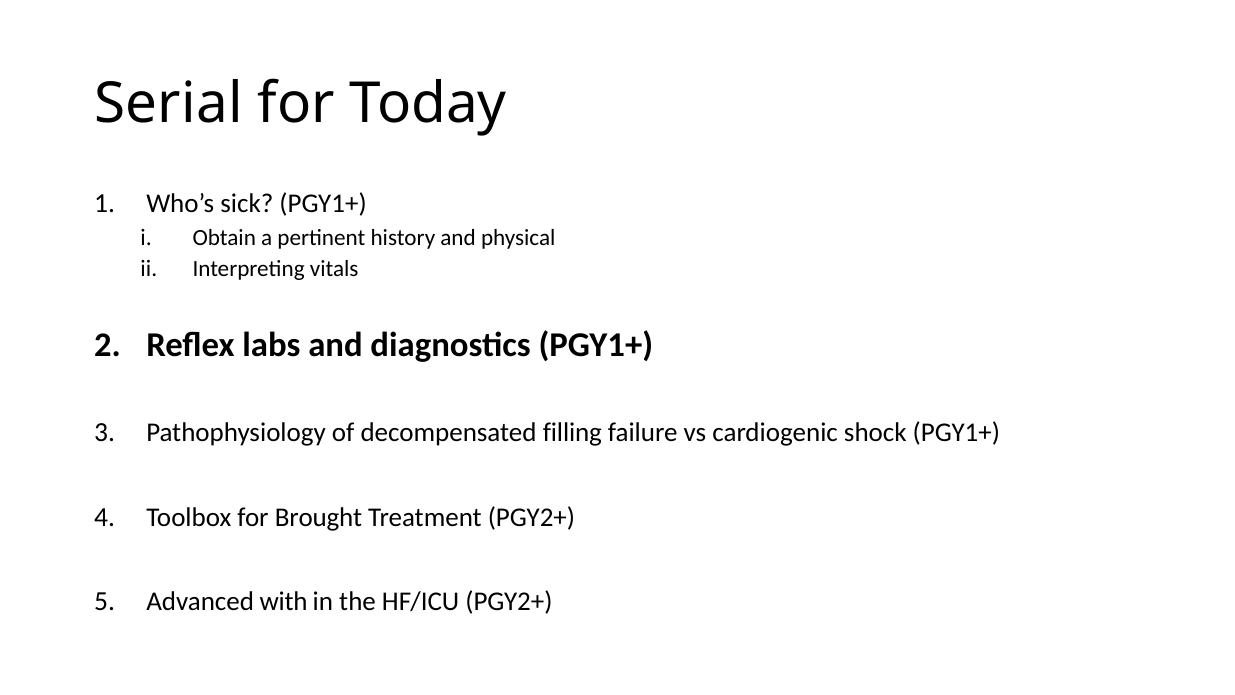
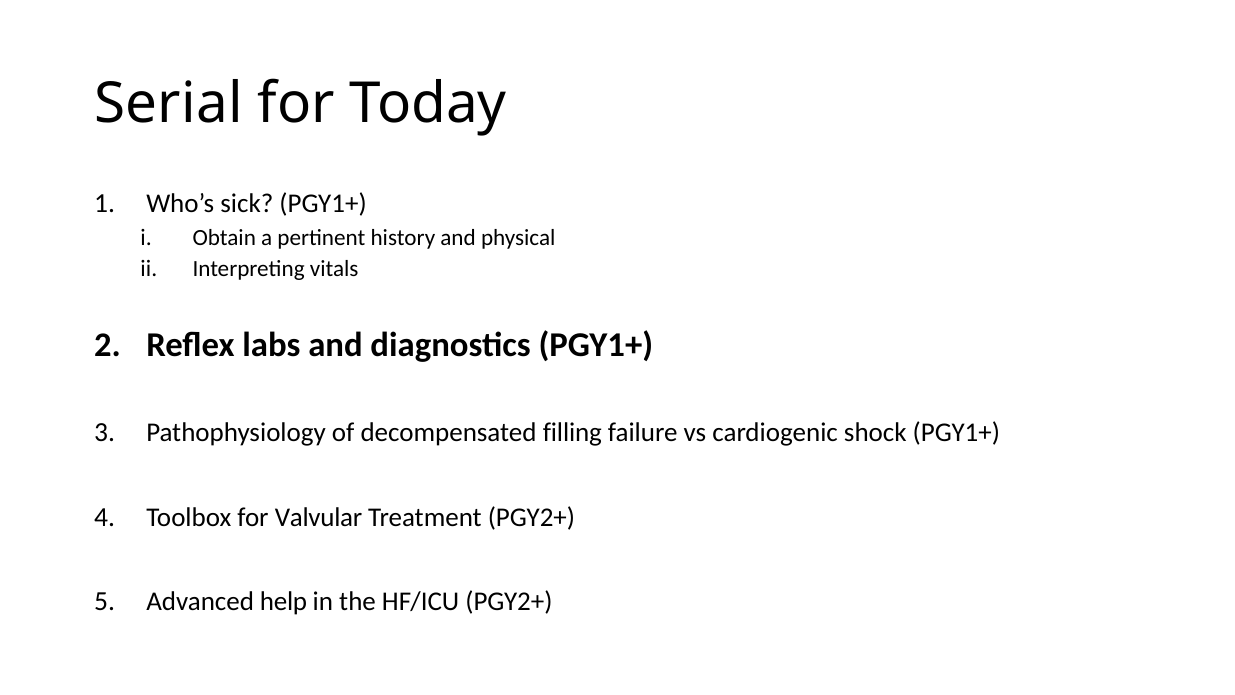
Brought: Brought -> Valvular (319, 517)
with: with -> help (284, 601)
